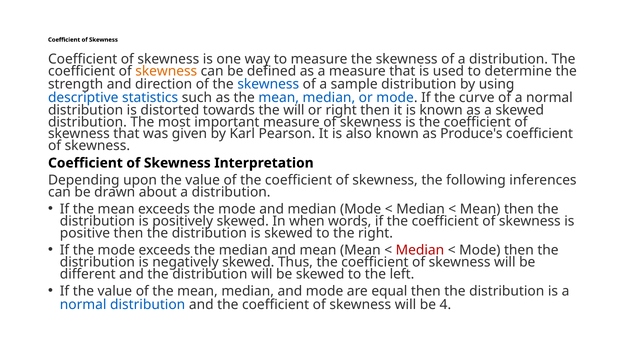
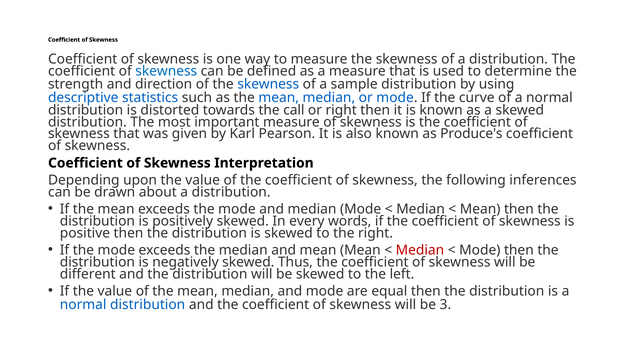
skewness colour: orange -> blue (166, 71)
the will: will -> call (294, 110)
when: when -> every (307, 221)
4: 4 -> 3 (445, 304)
